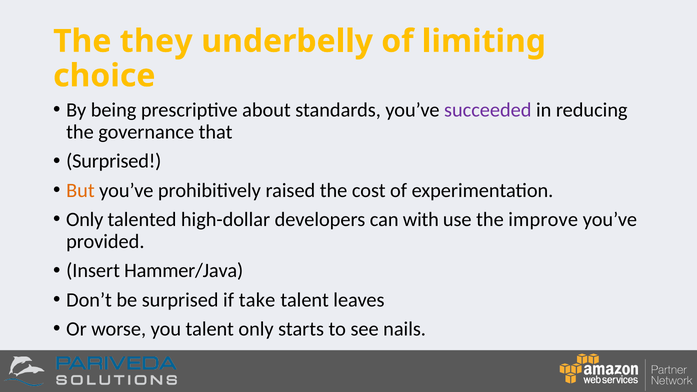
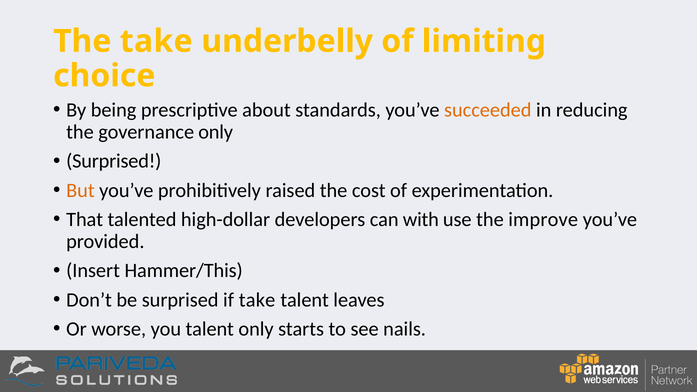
The they: they -> take (156, 41)
succeeded colour: purple -> orange (488, 110)
governance that: that -> only (216, 132)
Only: Only -> That (85, 220)
Hammer/Java: Hammer/Java -> Hammer/This (184, 271)
